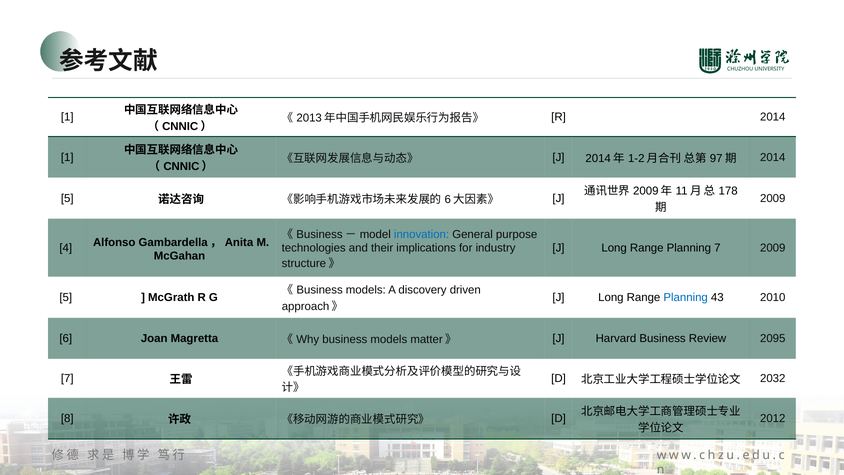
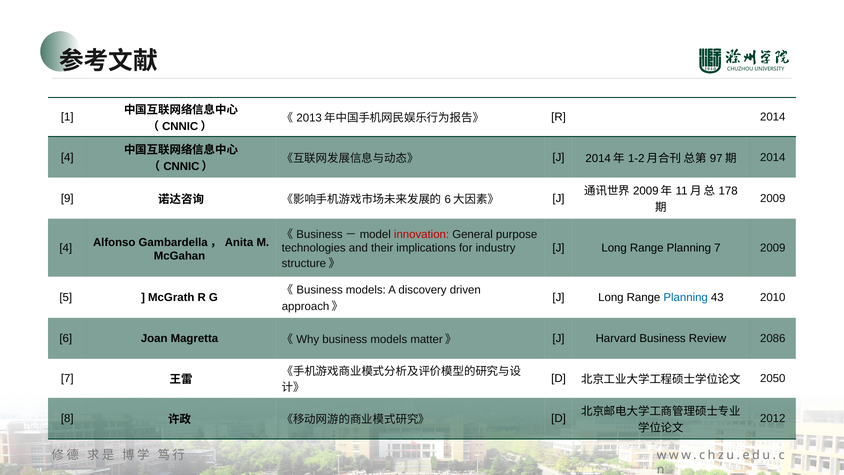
1: 1 -> 4 (67, 157)
5: 5 -> 9 (67, 198)
innovation colour: blue -> red (422, 234)
2095: 2095 -> 2086 (773, 338)
2032: 2032 -> 2050 (773, 378)
